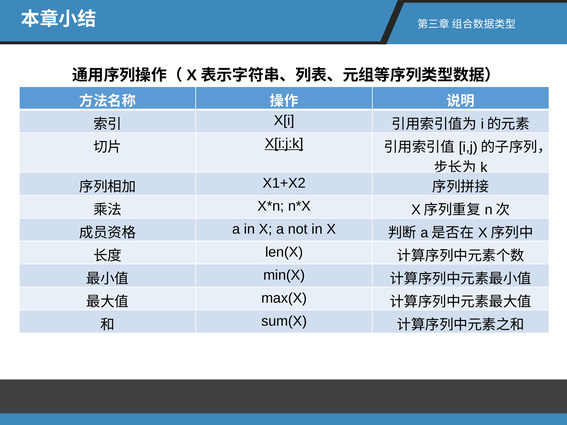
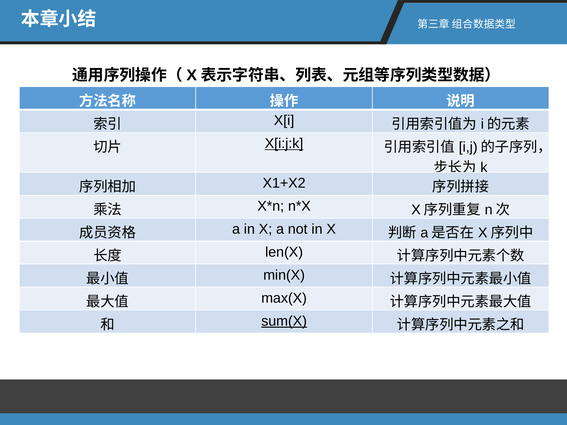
sum(X underline: none -> present (284, 321)
